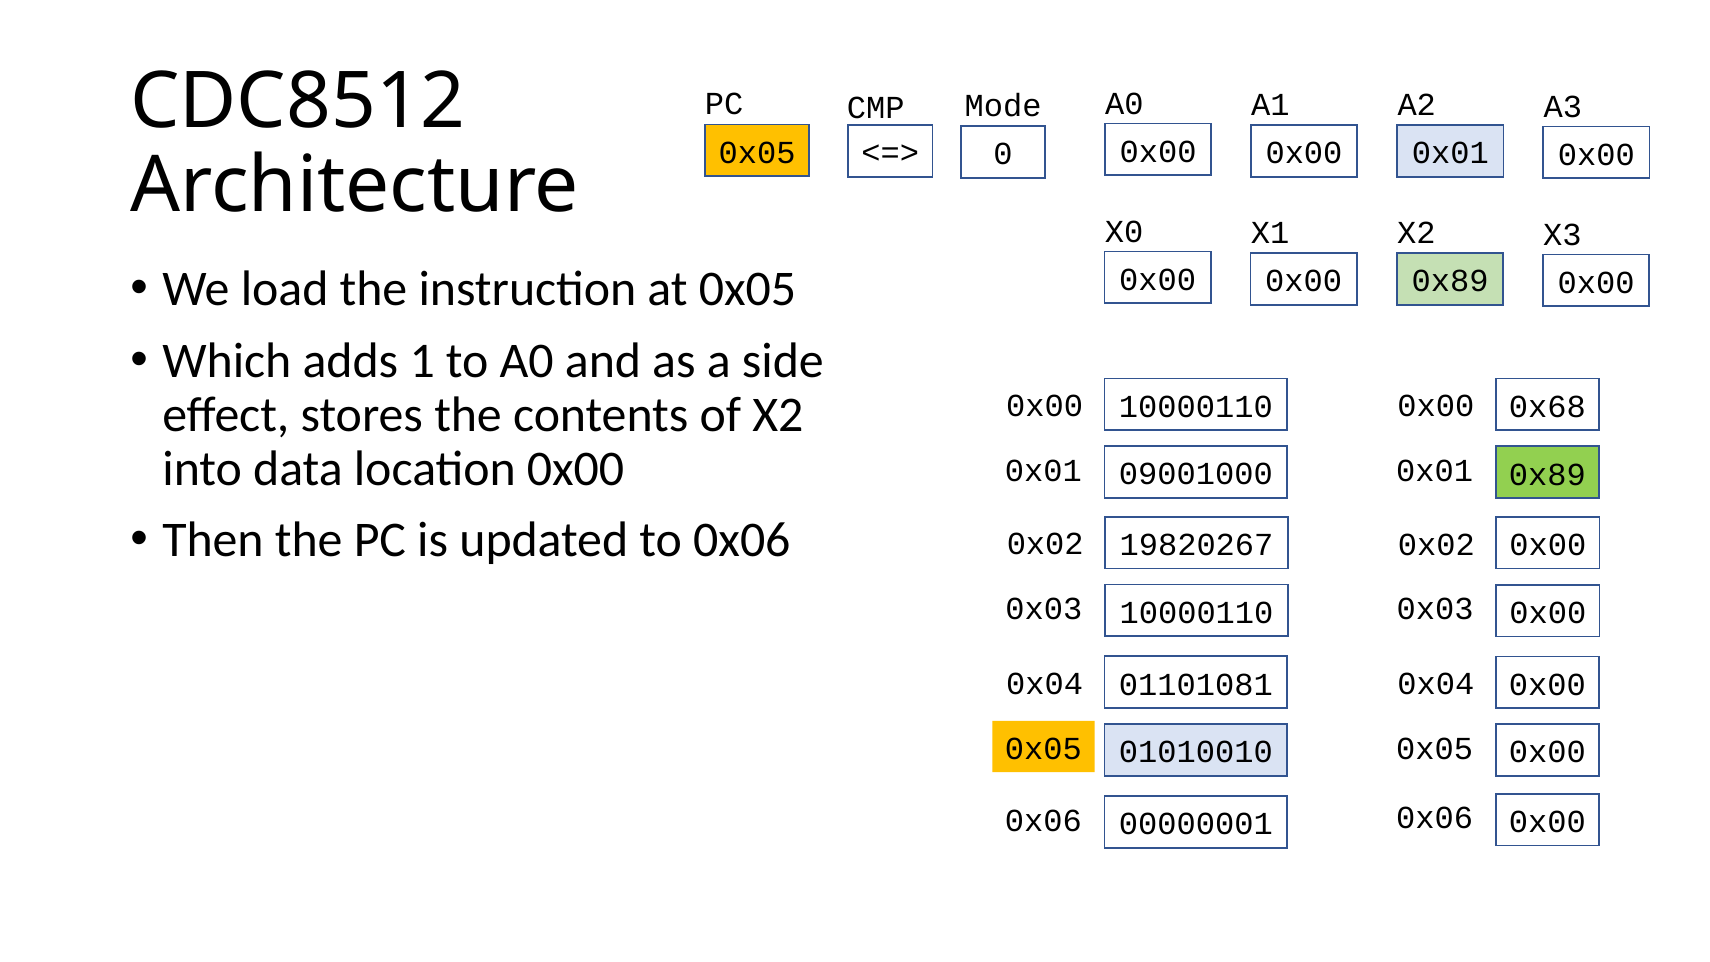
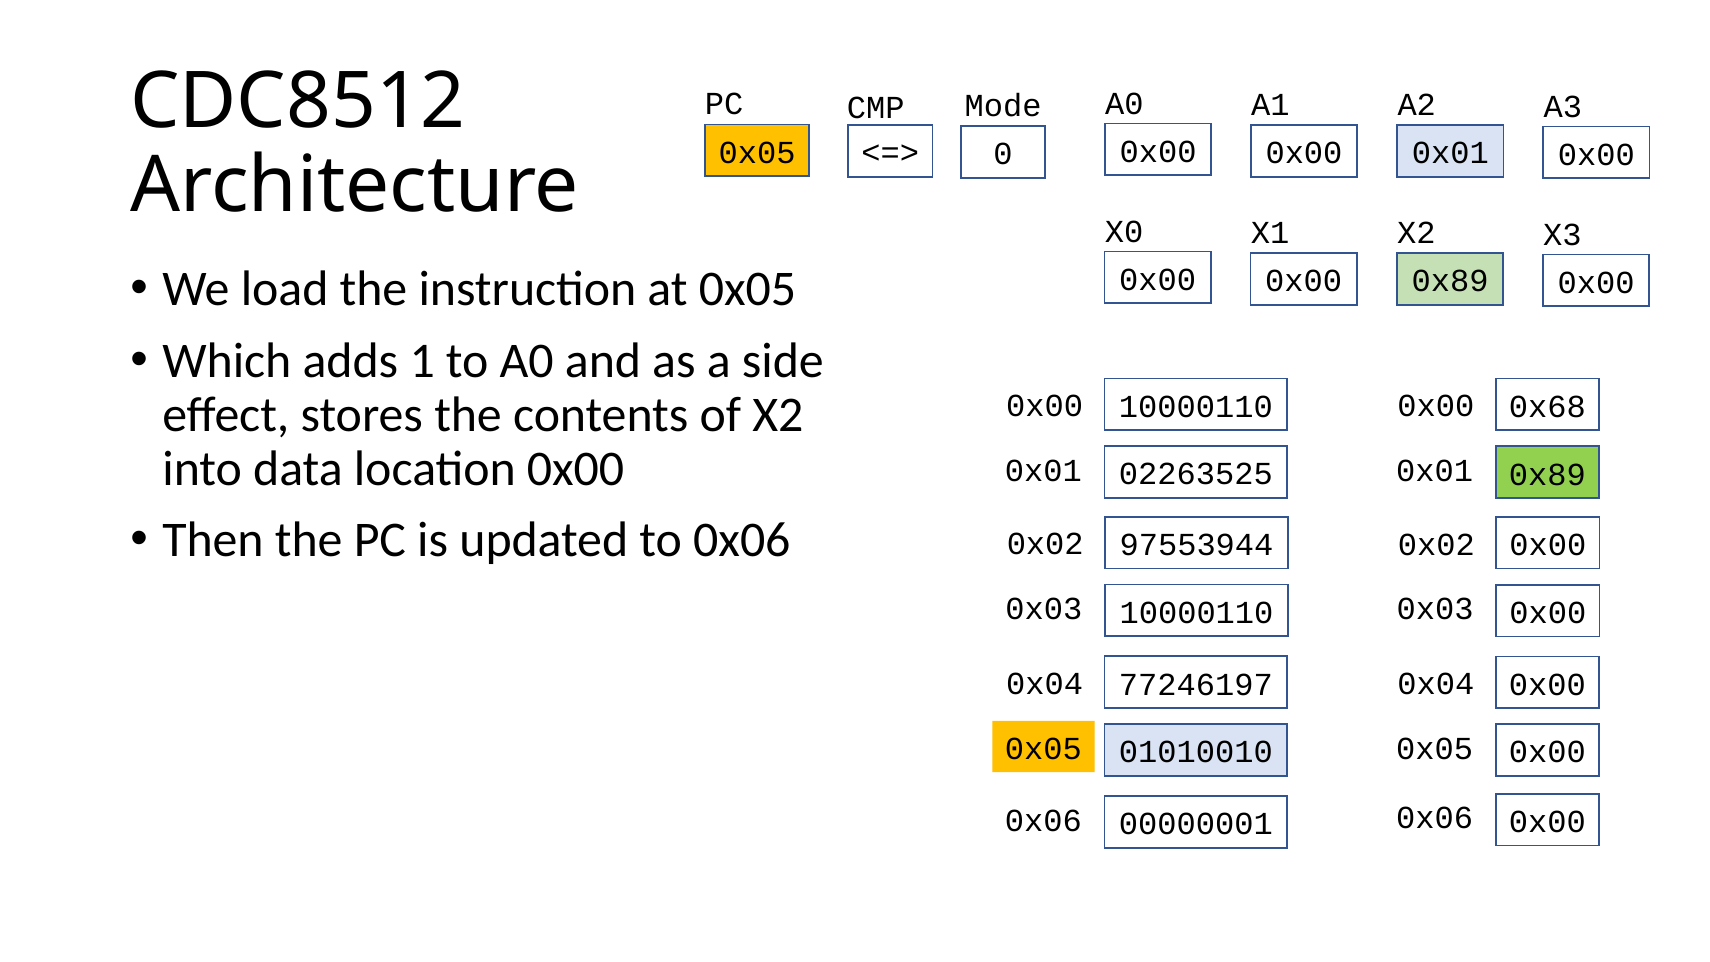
09001000: 09001000 -> 02263525 (1196, 474)
19820267: 19820267 -> 97553944 (1197, 545)
01101081: 01101081 -> 77246197 (1196, 684)
